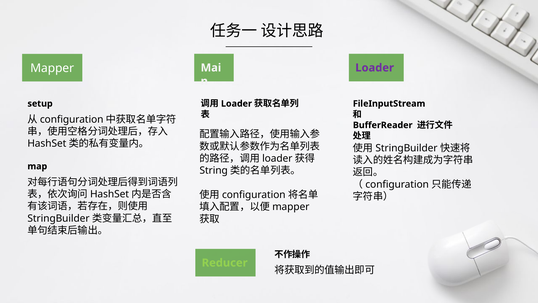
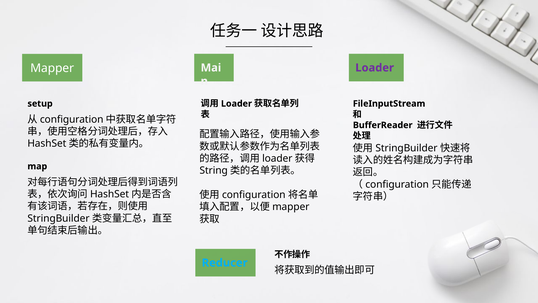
Reducer colour: light green -> light blue (225, 263)
